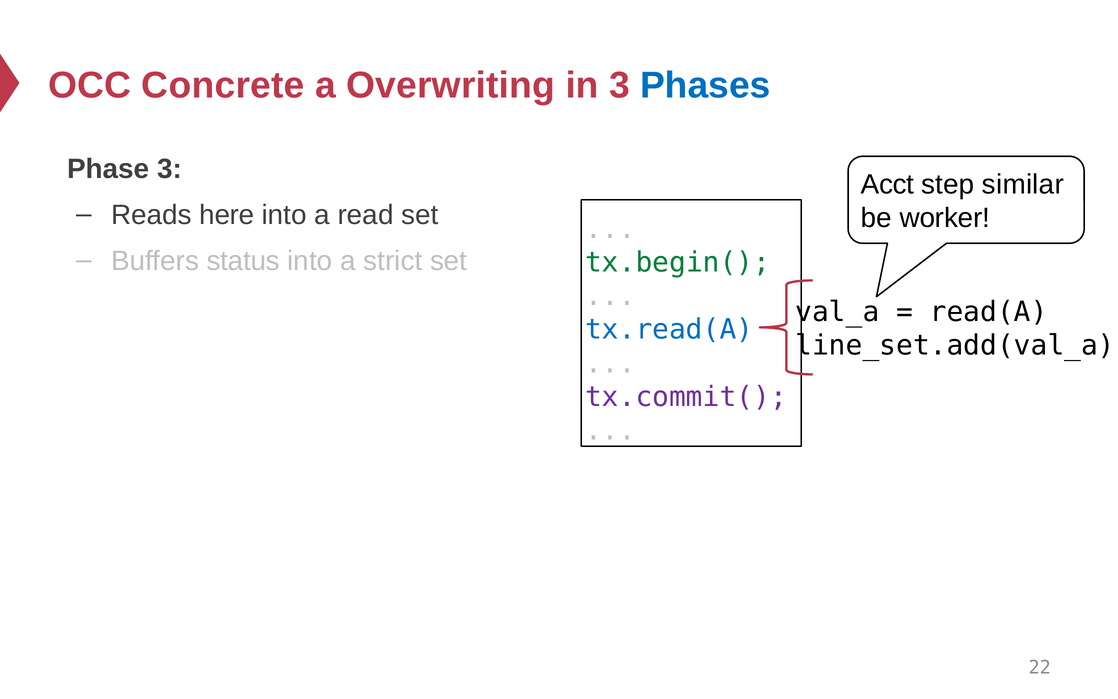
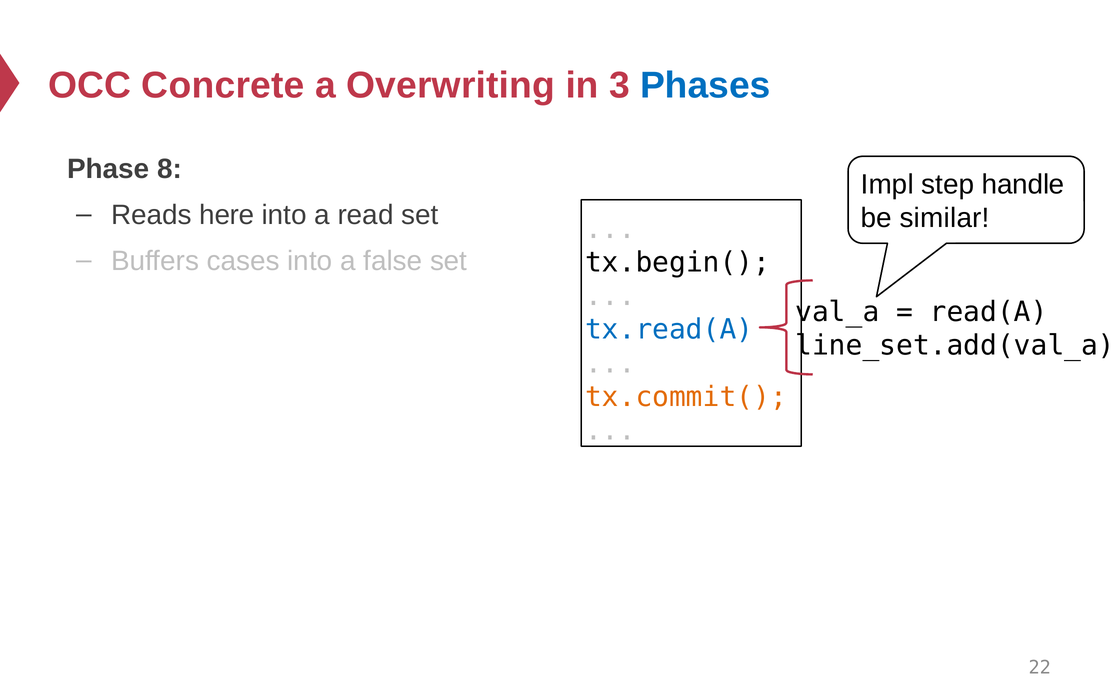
Phase 3: 3 -> 8 (169, 169)
Acct: Acct -> Impl (887, 184)
similar: similar -> handle (1023, 184)
worker: worker -> similar (945, 218)
status: status -> cases (243, 261)
strict: strict -> false (393, 261)
tx.begin( colour: green -> black (678, 263)
tx.commit( colour: purple -> orange (686, 397)
